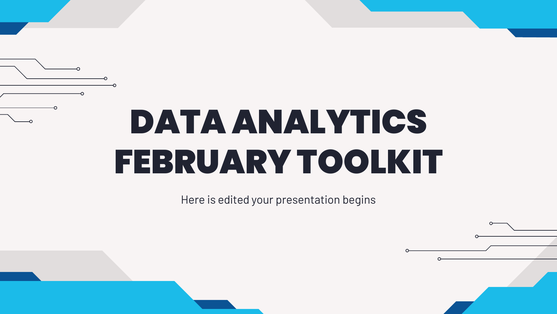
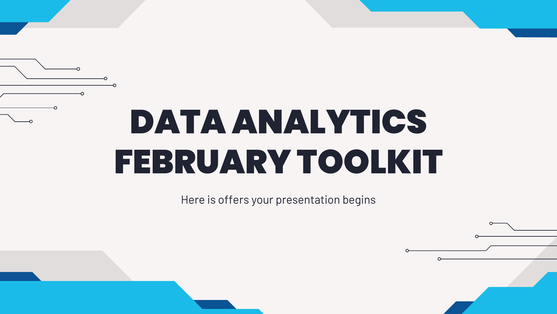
edited: edited -> offers (234, 200)
